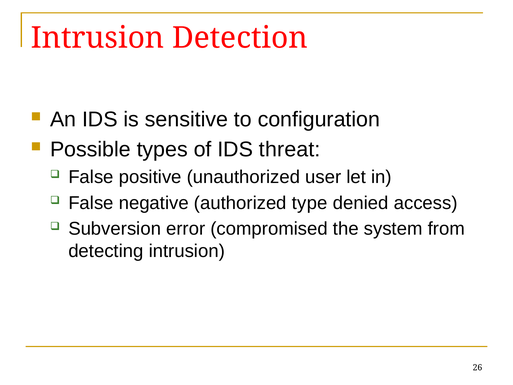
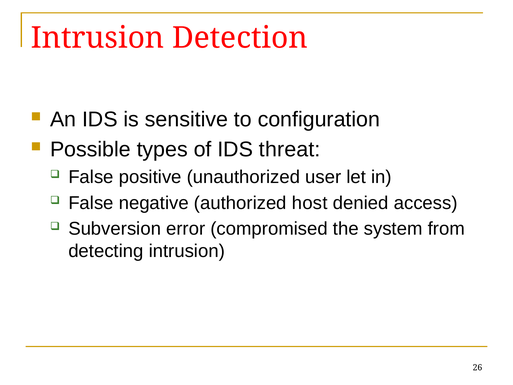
type: type -> host (310, 203)
